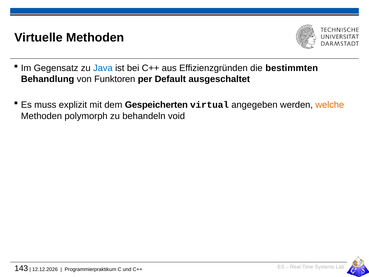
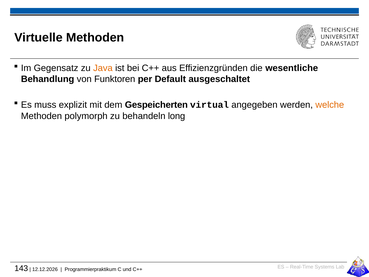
Java colour: blue -> orange (103, 68)
bestimmten: bestimmten -> wesentliche (292, 68)
void: void -> long (177, 116)
